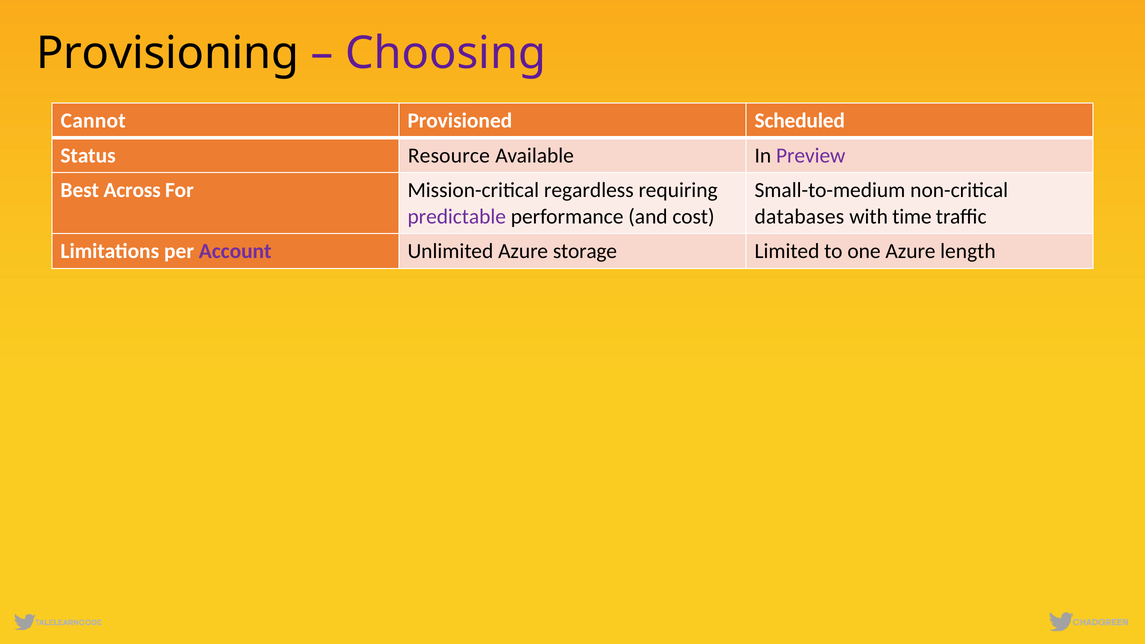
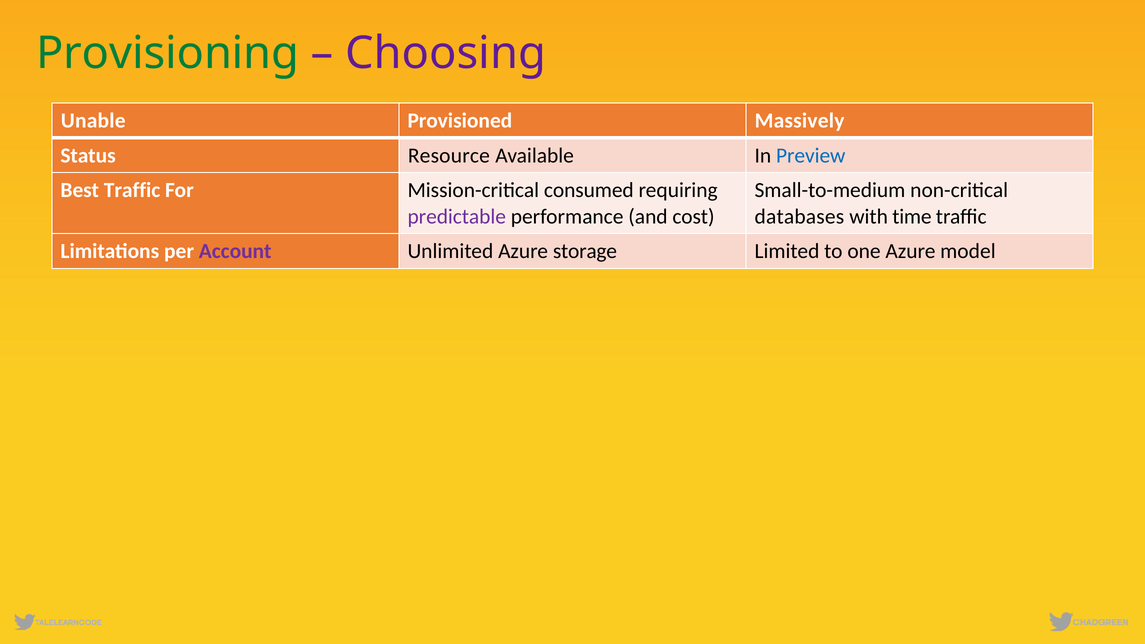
Provisioning colour: black -> green (168, 53)
Cannot: Cannot -> Unable (93, 121)
Scheduled: Scheduled -> Massively (800, 121)
Preview colour: purple -> blue (811, 156)
Best Across: Across -> Traffic (132, 190)
regardless: regardless -> consumed (589, 190)
length: length -> model (968, 251)
